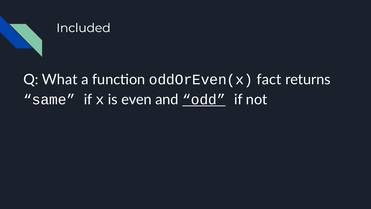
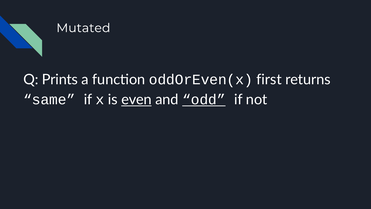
Included: Included -> Mutated (83, 28)
What: What -> Prints (60, 80)
fact: fact -> first (269, 80)
even underline: none -> present (136, 99)
